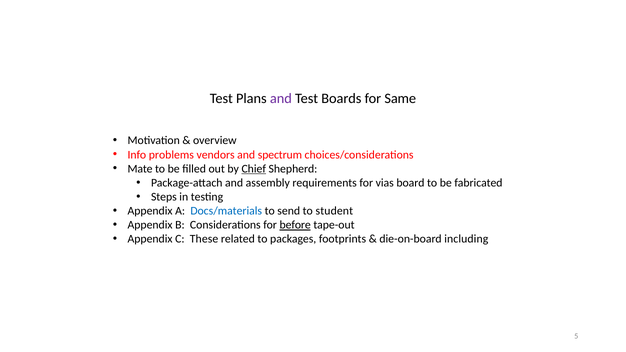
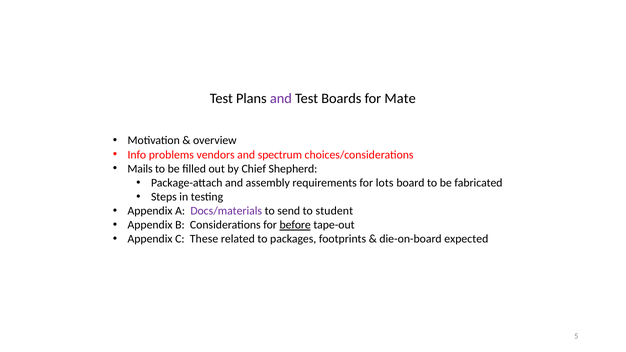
Same: Same -> Mate (400, 99)
Mate: Mate -> Mails (140, 169)
Chief underline: present -> none (254, 169)
vias: vias -> lots (385, 183)
Docs/materials colour: blue -> purple (226, 211)
including: including -> expected (466, 239)
